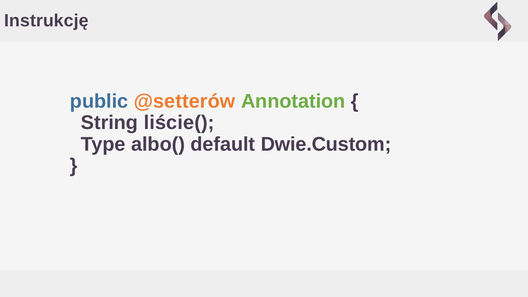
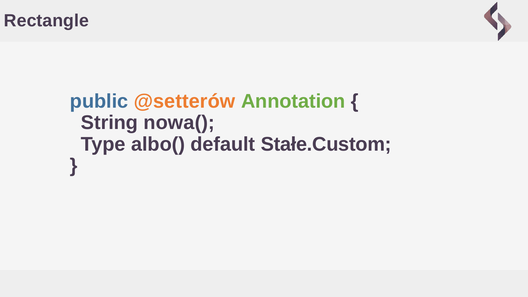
Instrukcję: Instrukcję -> Rectangle (46, 21)
liście(: liście( -> nowa( (179, 123)
Dwie.Custom: Dwie.Custom -> Stałe.Custom (326, 144)
